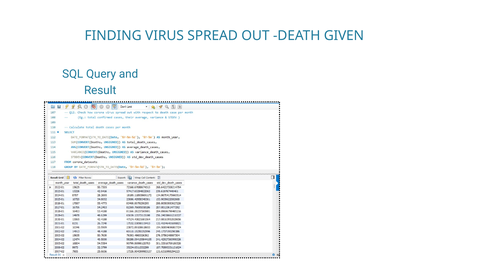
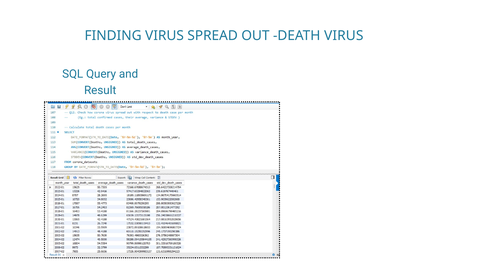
DEATH GIVEN: GIVEN -> VIRUS (344, 36)
